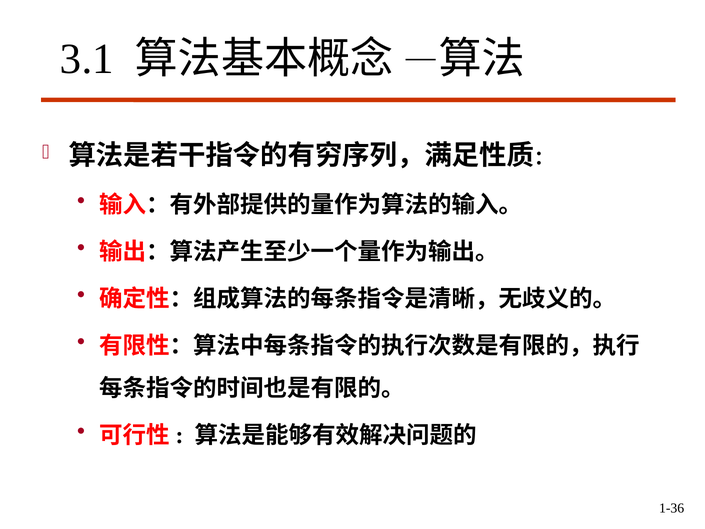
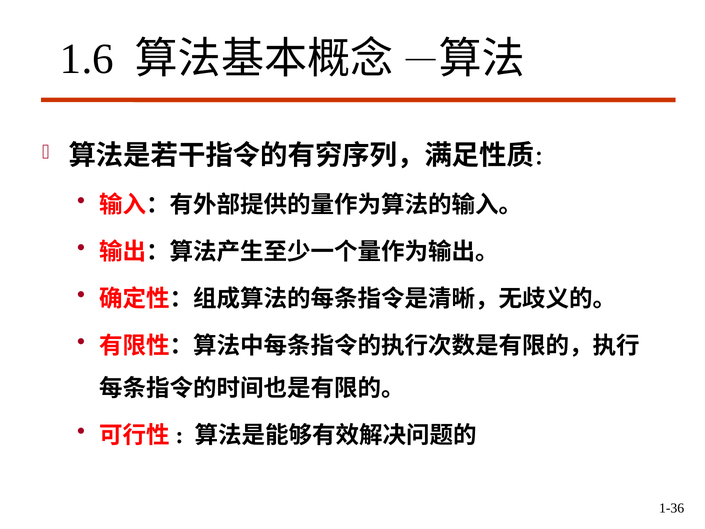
3.1: 3.1 -> 1.6 (87, 59)
